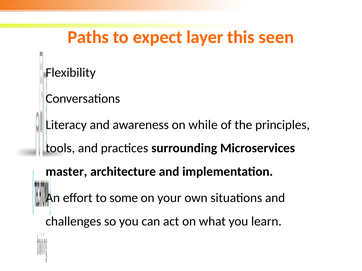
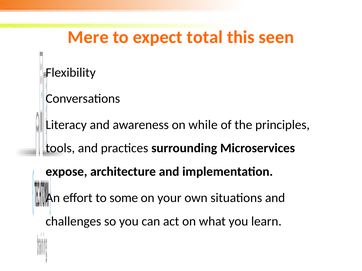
Paths: Paths -> Mere (88, 37)
layer: layer -> total (205, 37)
master: master -> expose (66, 172)
